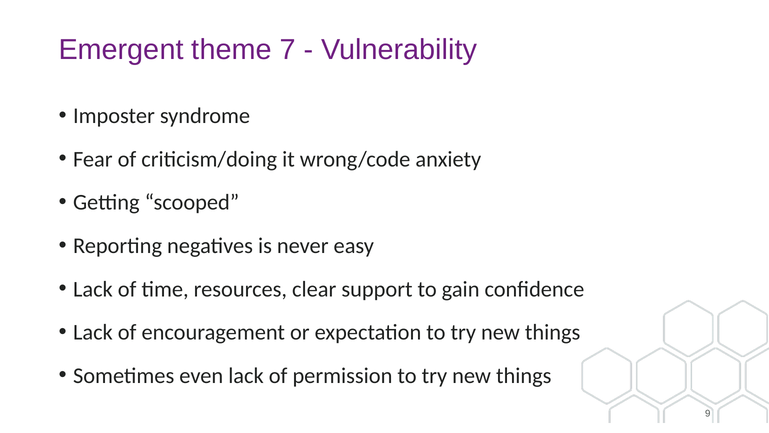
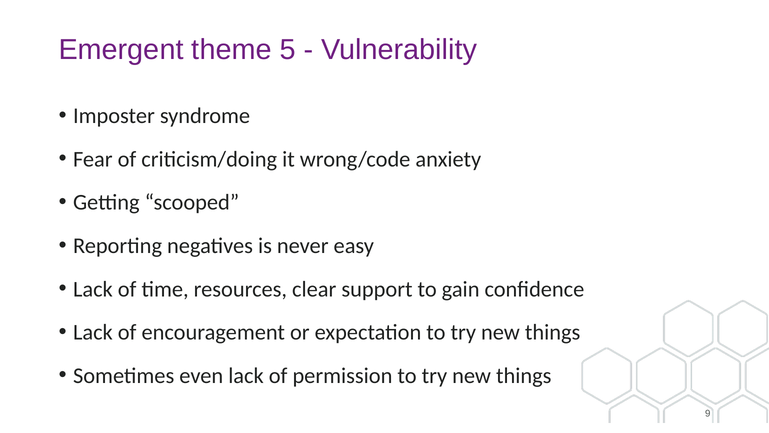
7: 7 -> 5 (288, 49)
